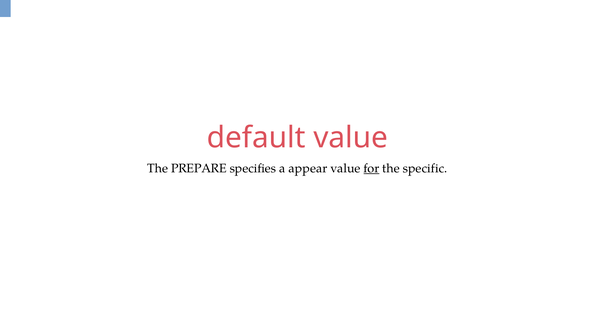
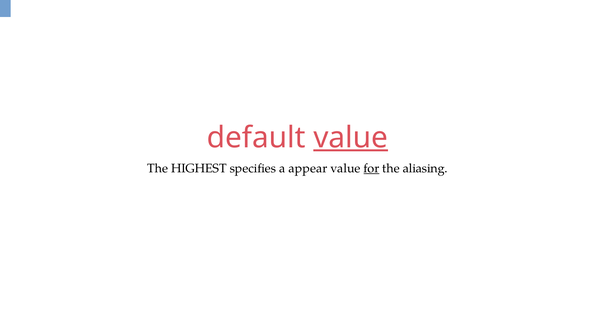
value underline: none -> present (351, 137)
PREPARE: PREPARE -> HIGHEST (199, 168)
specific: specific -> aliasing (425, 168)
